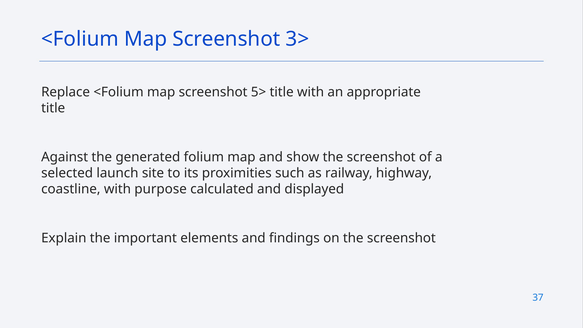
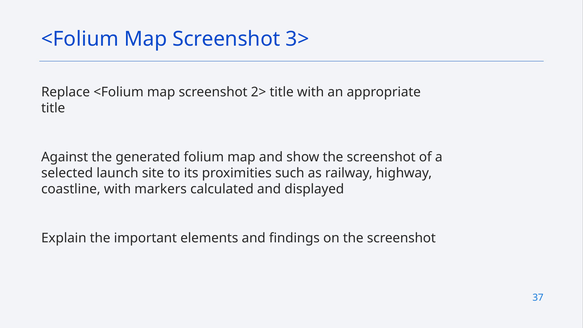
5>: 5> -> 2> (259, 92)
purpose: purpose -> markers (161, 189)
